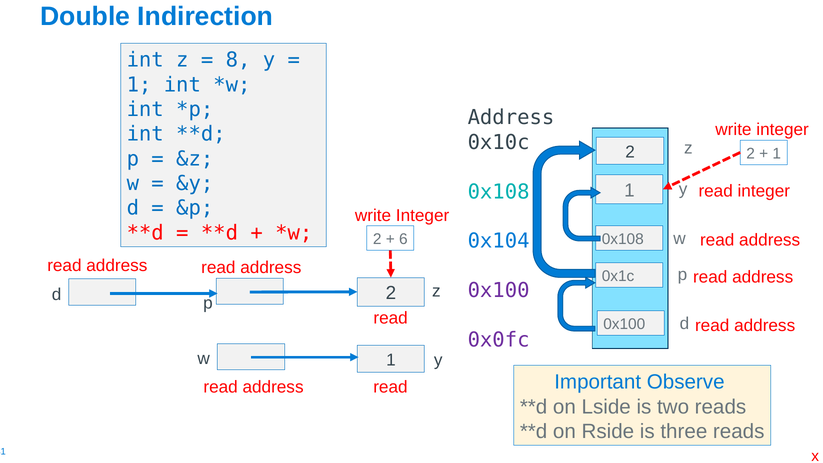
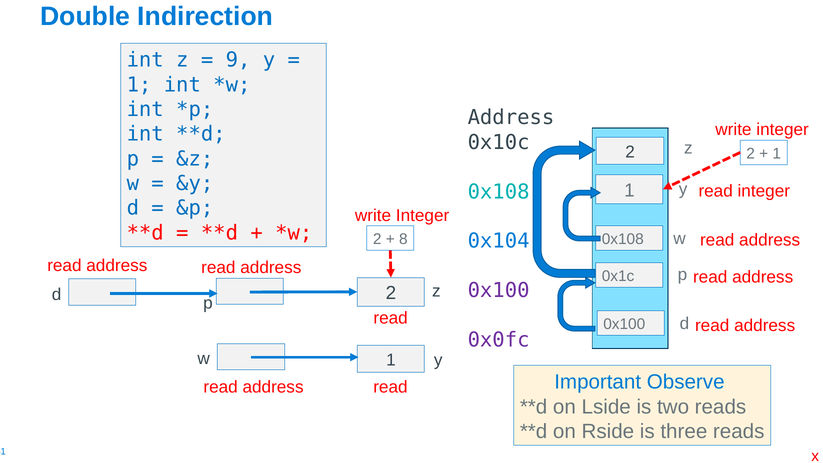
8: 8 -> 9 (238, 60)
6: 6 -> 8 (403, 239)
